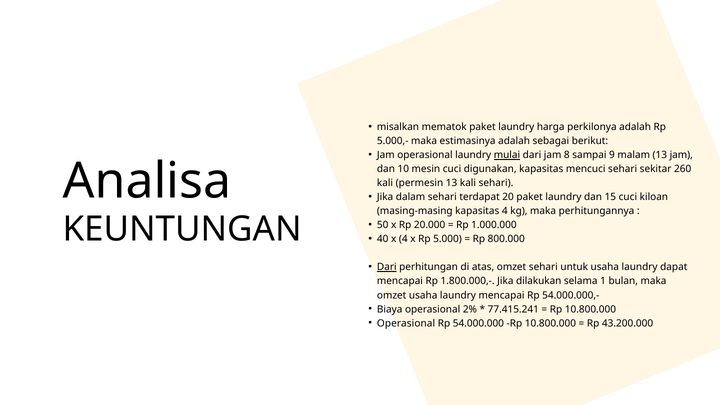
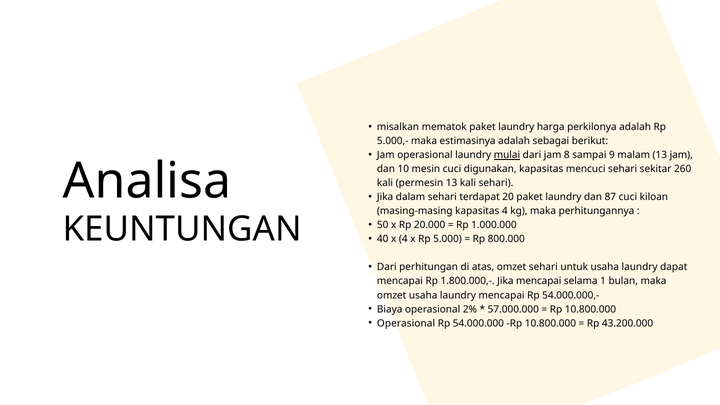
15: 15 -> 87 (610, 197)
Dari underline: present -> none (387, 267)
Jika dilakukan: dilakukan -> mencapai (539, 281)
77.415.241: 77.415.241 -> 57.000.000 (513, 309)
